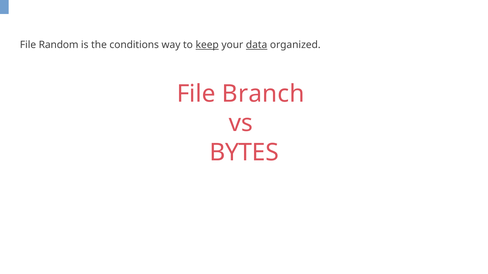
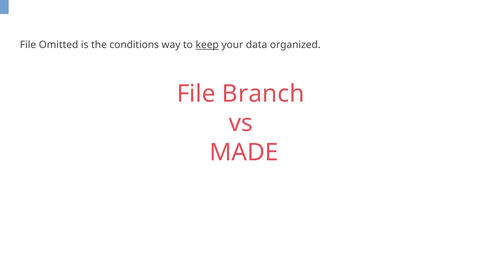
Random: Random -> Omitted (59, 45)
data underline: present -> none (257, 45)
BYTES: BYTES -> MADE (244, 153)
